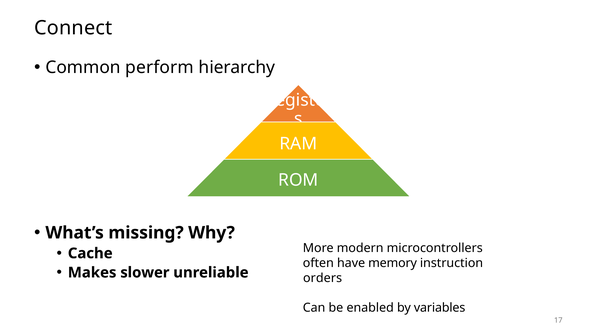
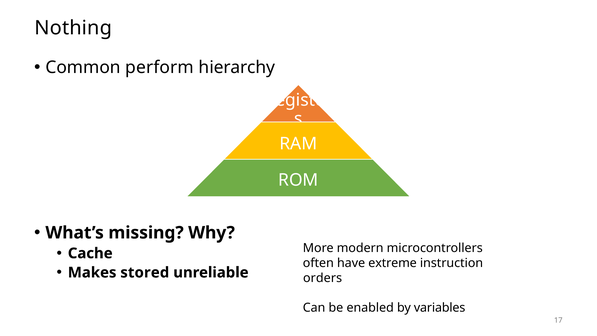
Connect: Connect -> Nothing (73, 28)
memory: memory -> extreme (393, 263)
slower: slower -> stored (145, 272)
